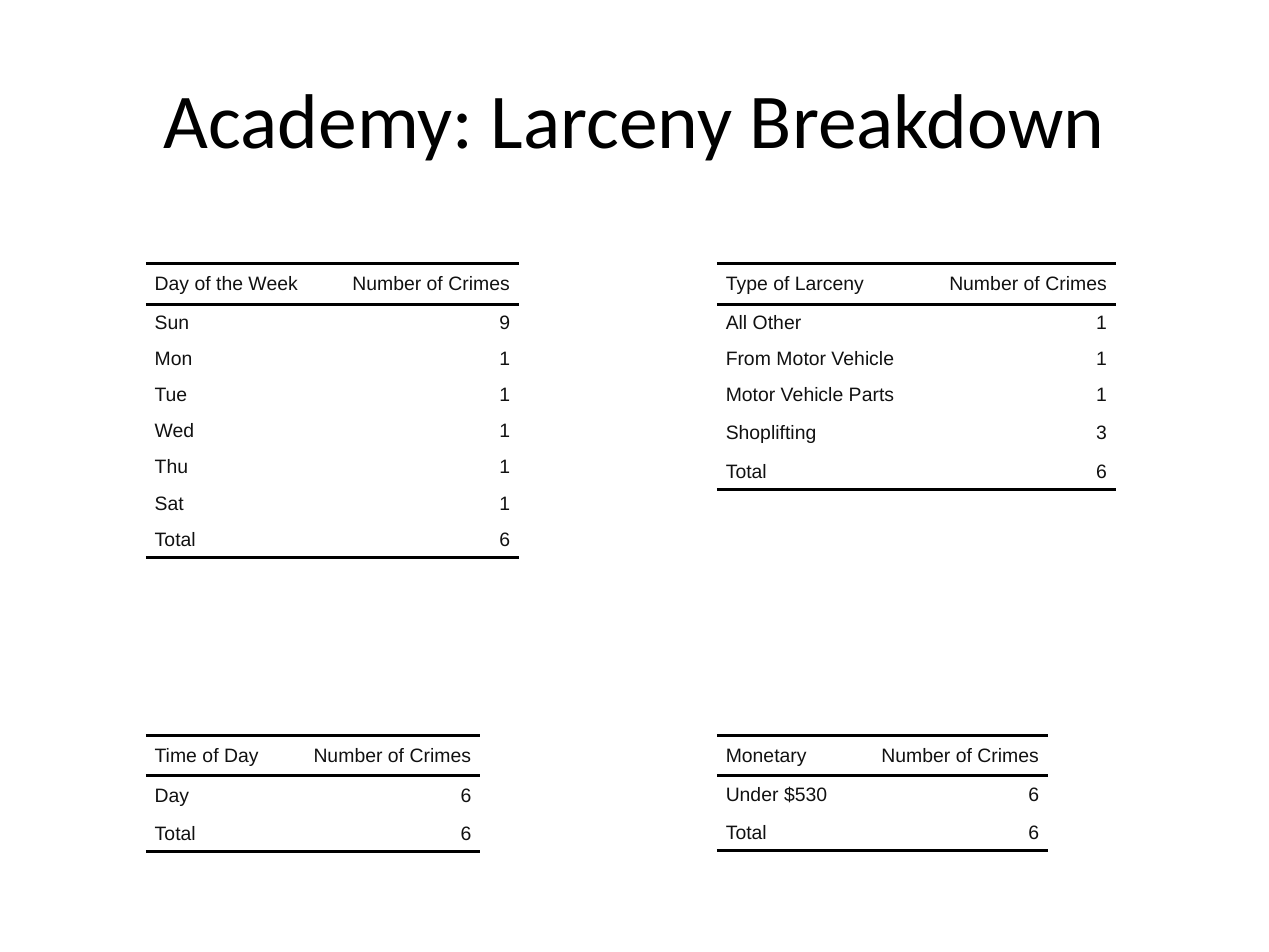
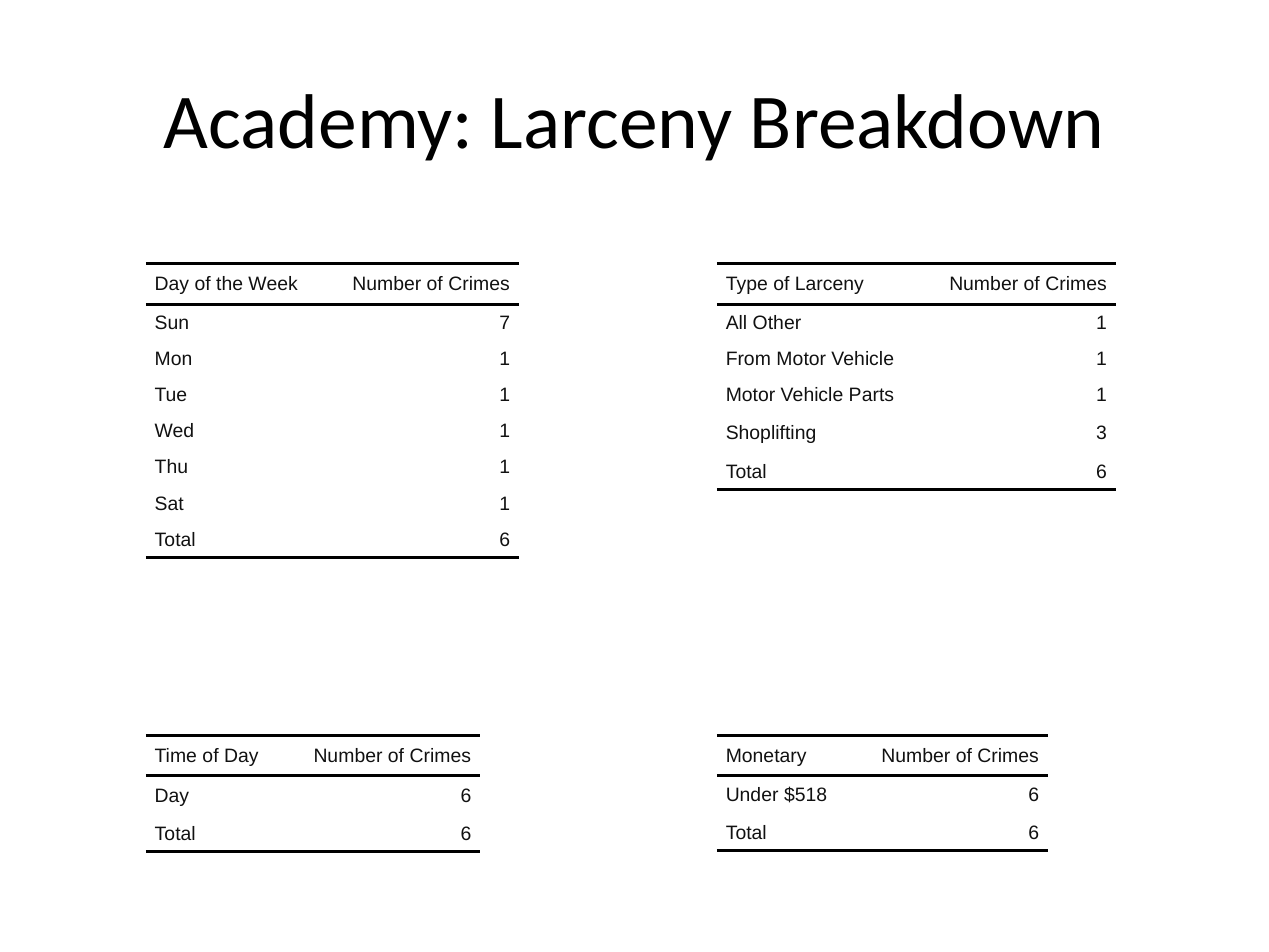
9: 9 -> 7 (505, 323)
$530: $530 -> $518 (806, 795)
